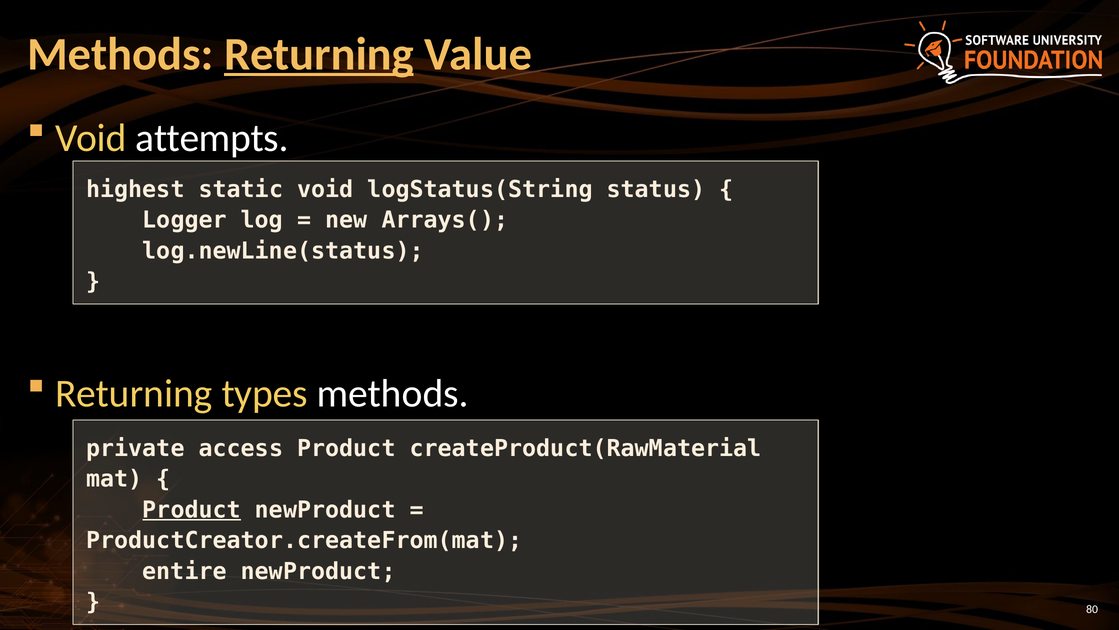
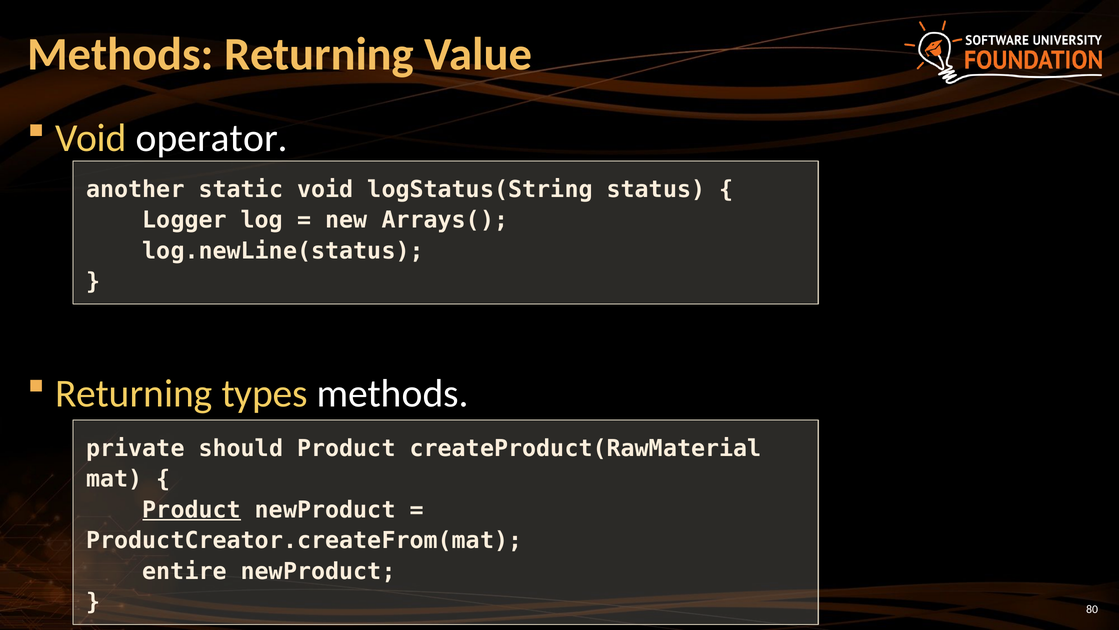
Returning underline: present -> none (319, 54)
attempts: attempts -> operator (212, 138)
highest: highest -> another (135, 189)
access: access -> should (241, 448)
